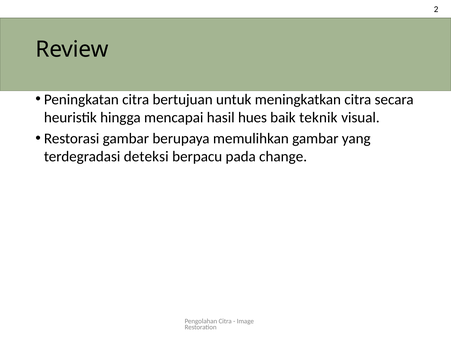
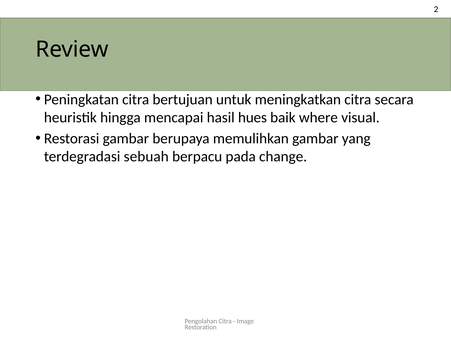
teknik: teknik -> where (318, 118)
deteksi: deteksi -> sebuah (146, 157)
